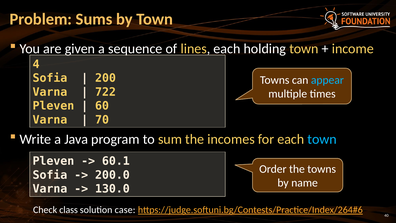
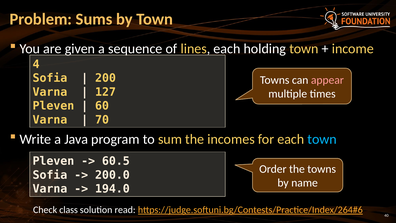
appear colour: light blue -> pink (327, 80)
722: 722 -> 127 (106, 92)
60.1: 60.1 -> 60.5 (116, 161)
130.0: 130.0 -> 194.0 (112, 189)
case: case -> read (125, 210)
